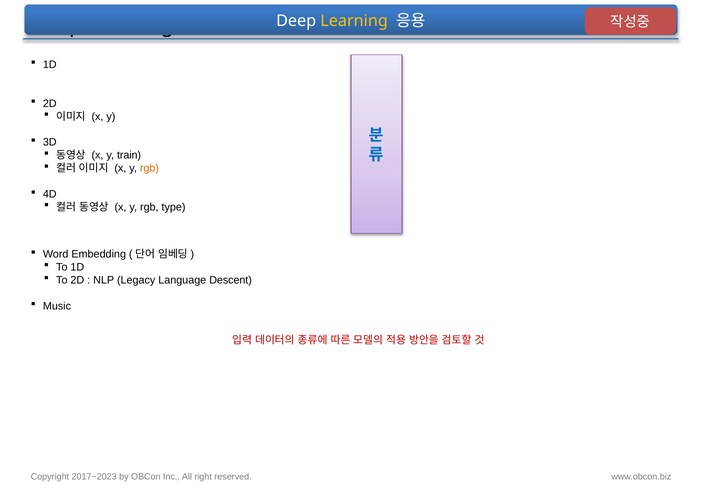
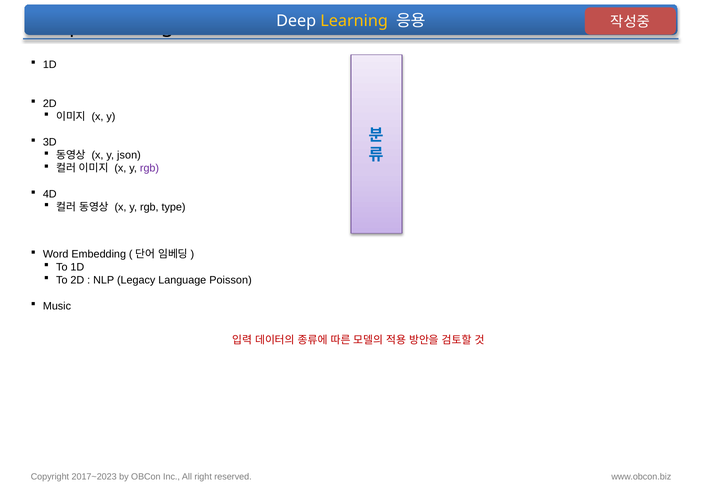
train: train -> json (129, 155)
rgb colour: orange -> purple (150, 168)
Descent: Descent -> Poisson (231, 280)
